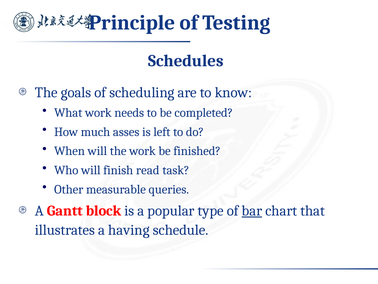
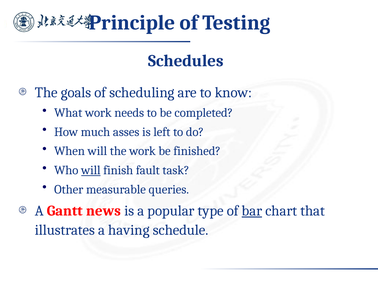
will underline: none -> present (91, 170)
read: read -> fault (148, 170)
block: block -> news (103, 210)
